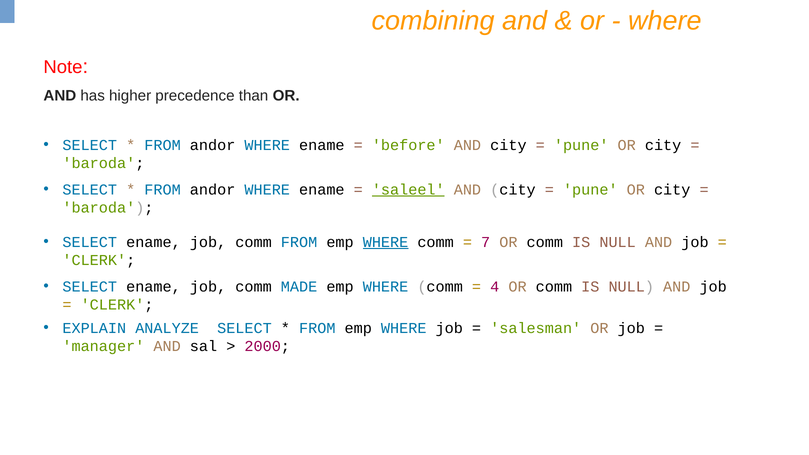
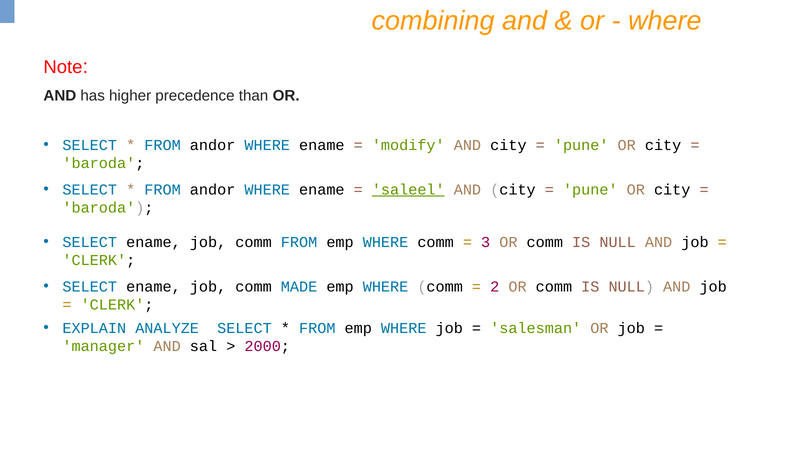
before: before -> modify (408, 145)
WHERE underline: present -> none (386, 242)
7: 7 -> 3 (486, 242)
4: 4 -> 2 (495, 287)
